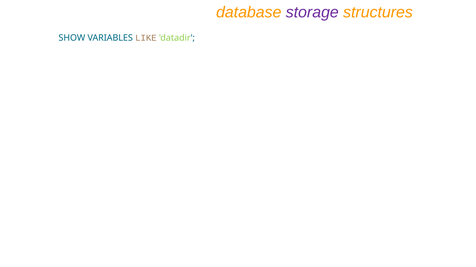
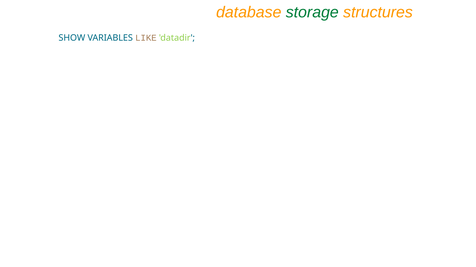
storage colour: purple -> green (312, 12)
